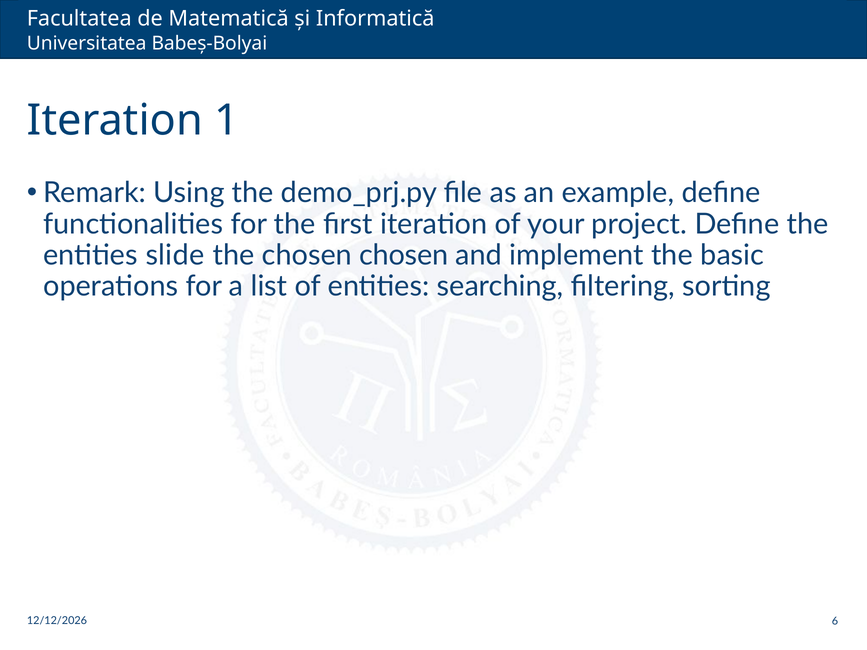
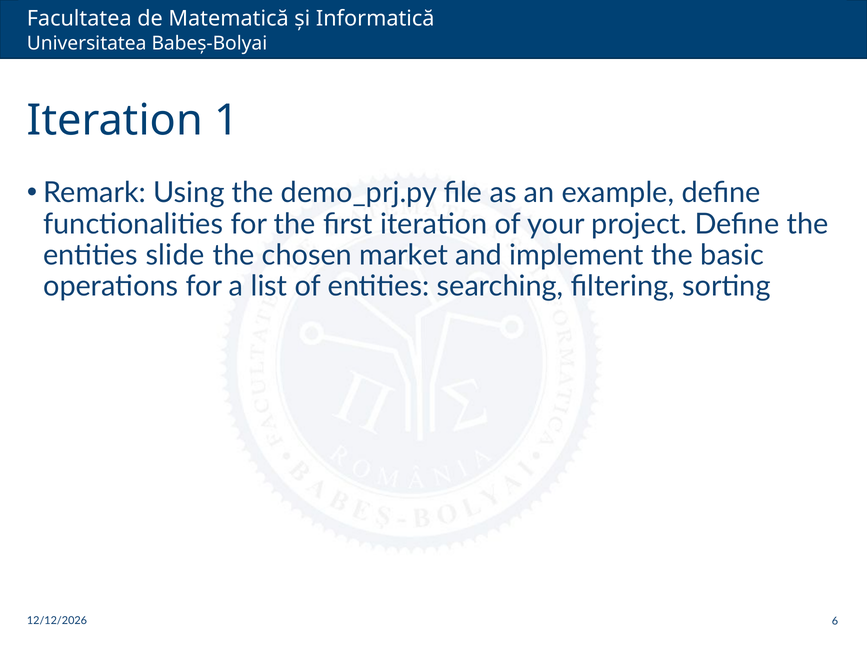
chosen chosen: chosen -> market (404, 255)
